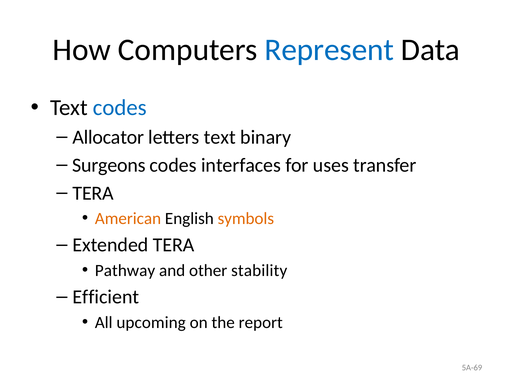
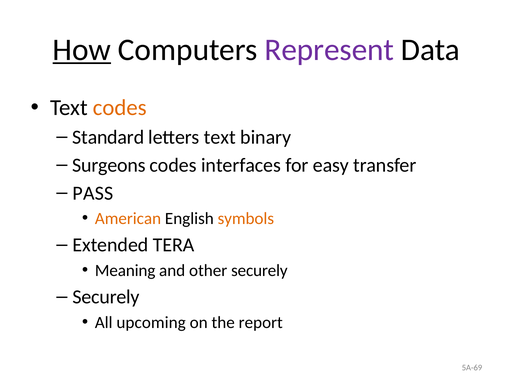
How underline: none -> present (82, 50)
Represent colour: blue -> purple (329, 50)
codes colour: blue -> orange (120, 108)
Allocator: Allocator -> Standard (108, 137)
uses: uses -> easy (331, 165)
TERA: TERA -> PASS (93, 193)
Pathway: Pathway -> Meaning (125, 270)
other stability: stability -> securely (259, 270)
Efficient: Efficient -> Securely (106, 297)
